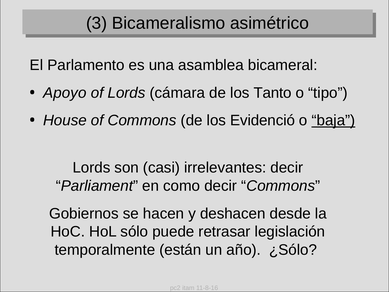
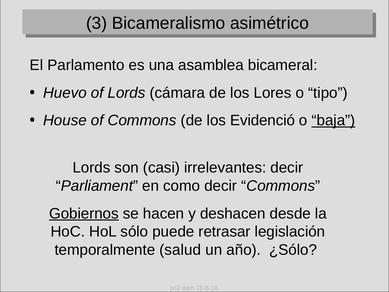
Apoyo: Apoyo -> Huevo (65, 93)
Tanto: Tanto -> Lores (273, 93)
Gobiernos underline: none -> present (84, 213)
están: están -> salud (180, 250)
